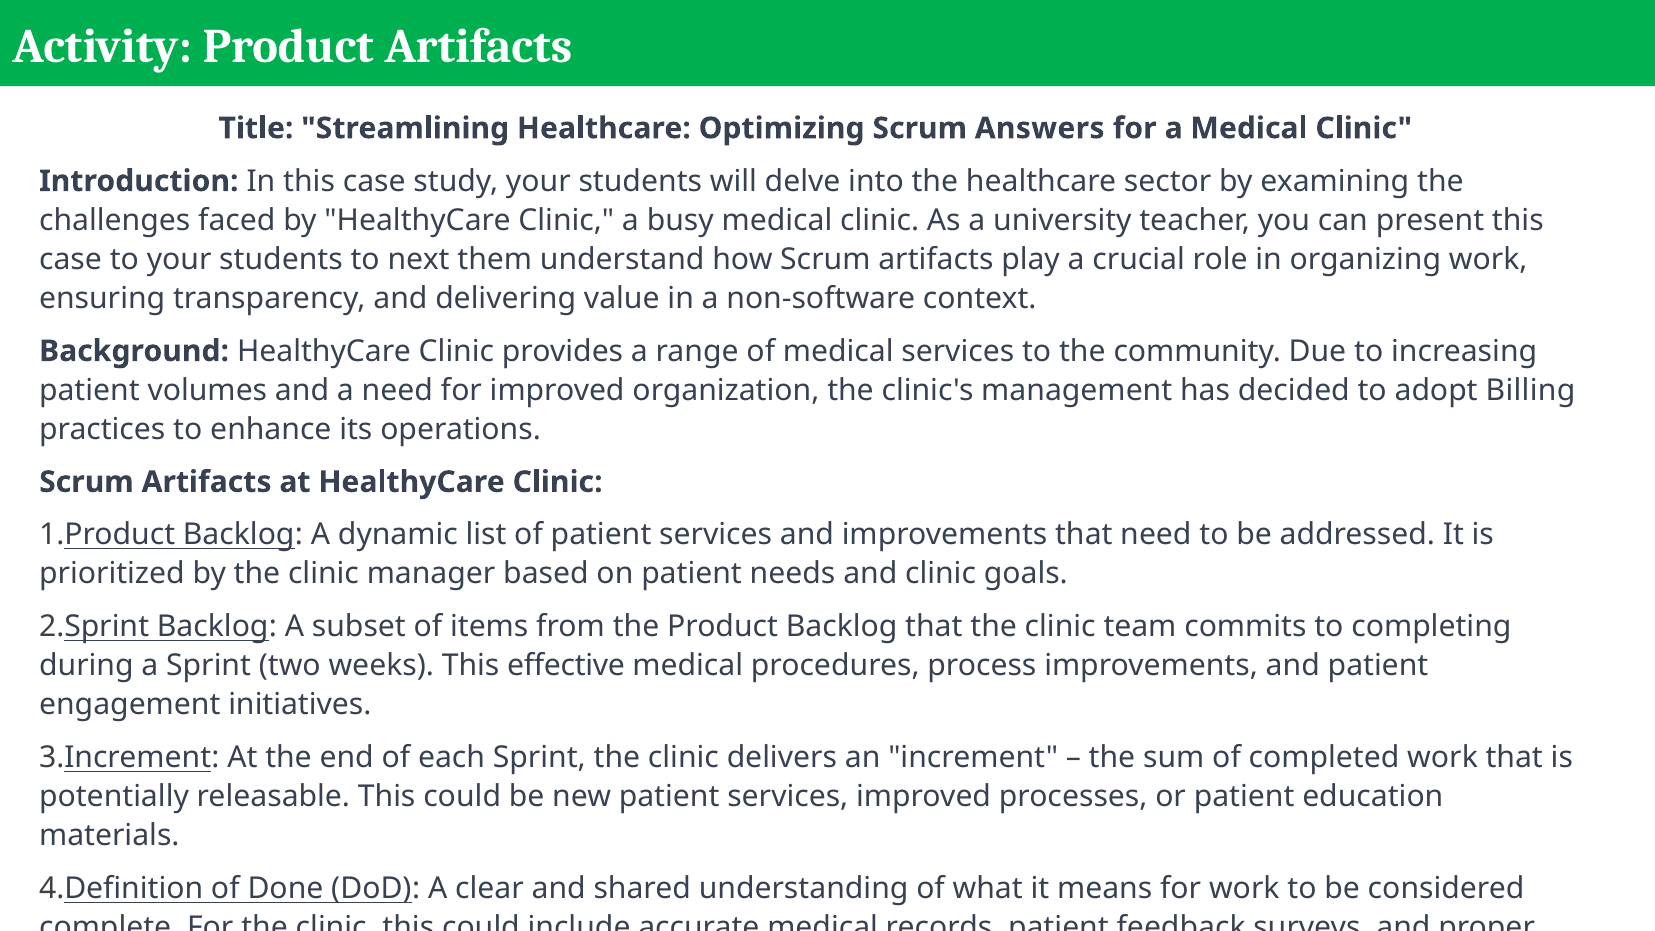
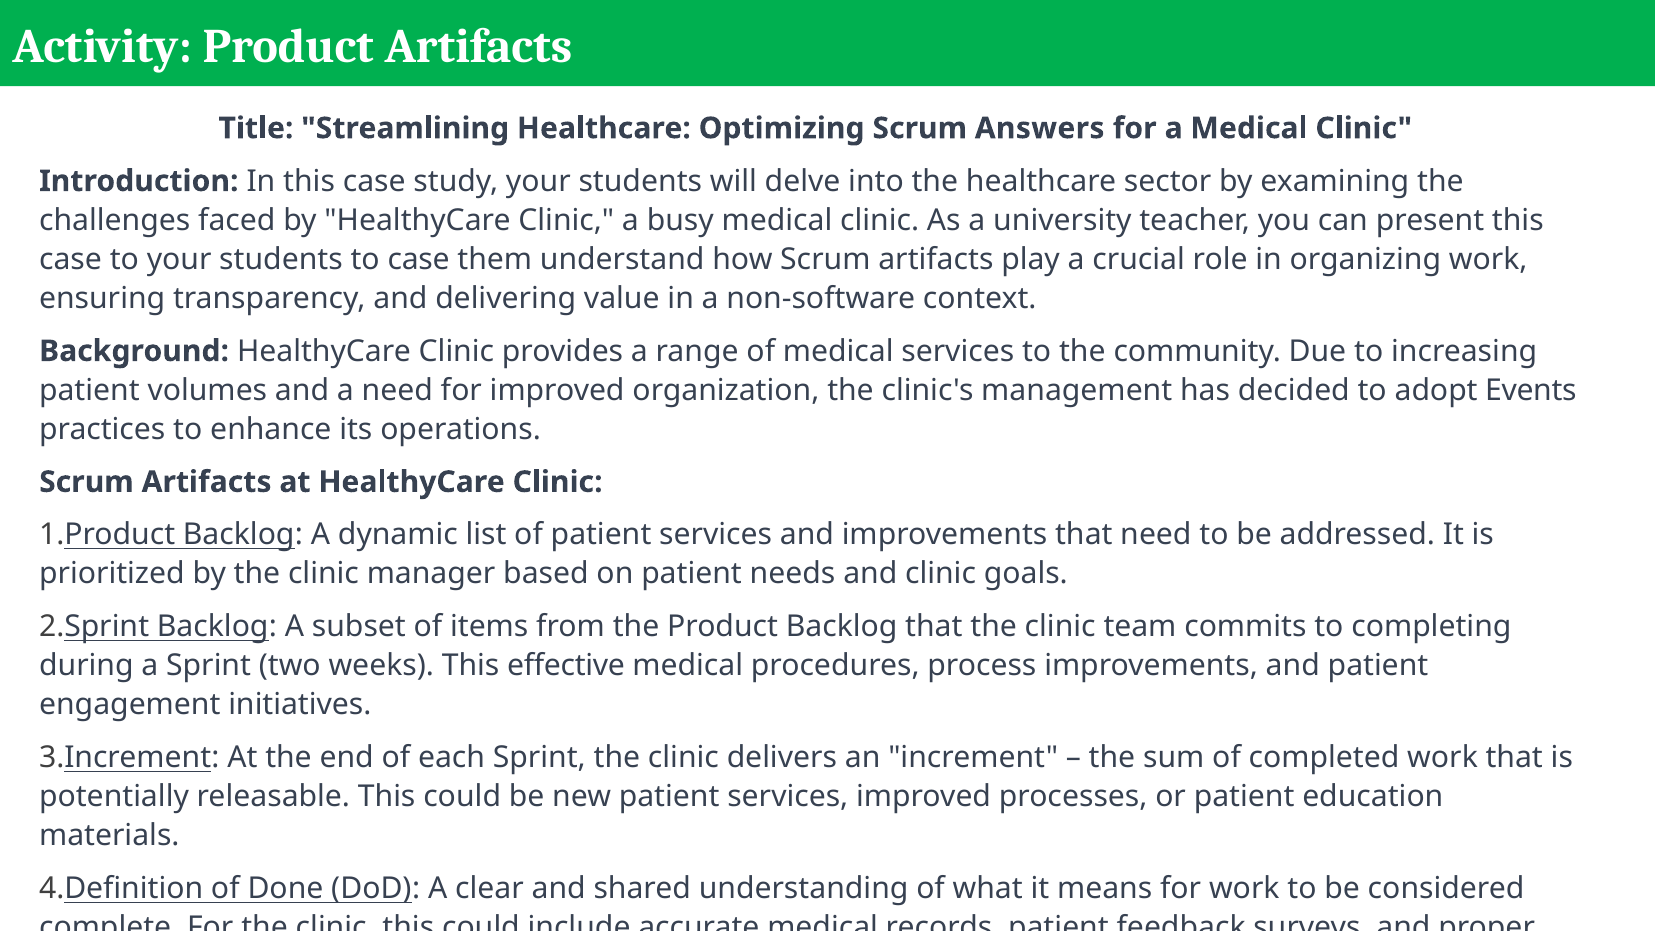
to next: next -> case (419, 259)
adopt Billing: Billing -> Events (1531, 390)
